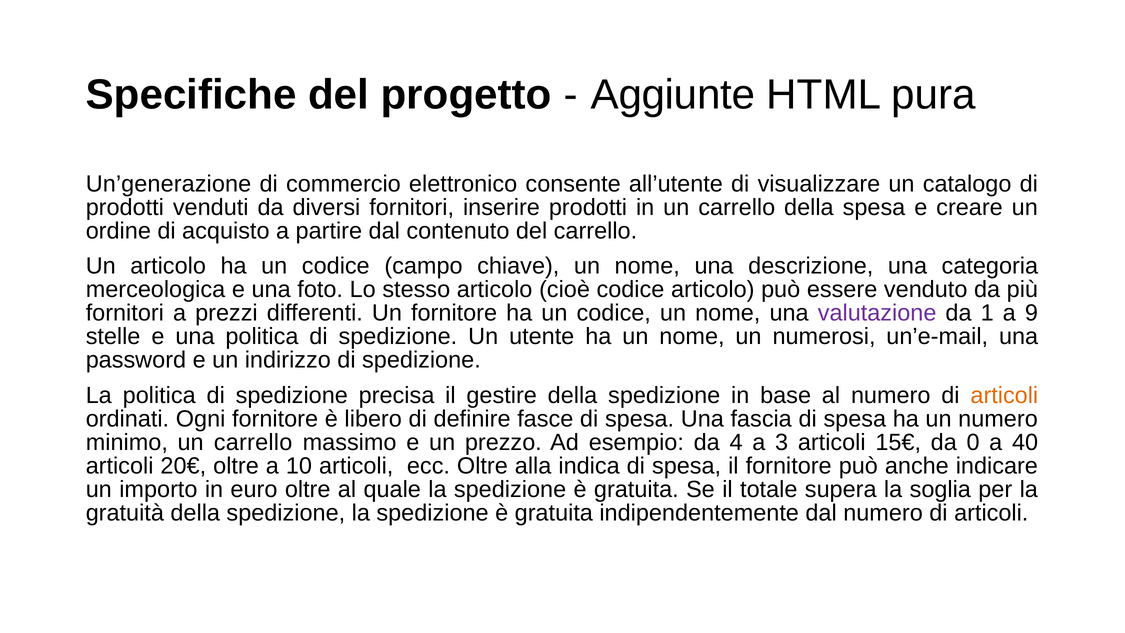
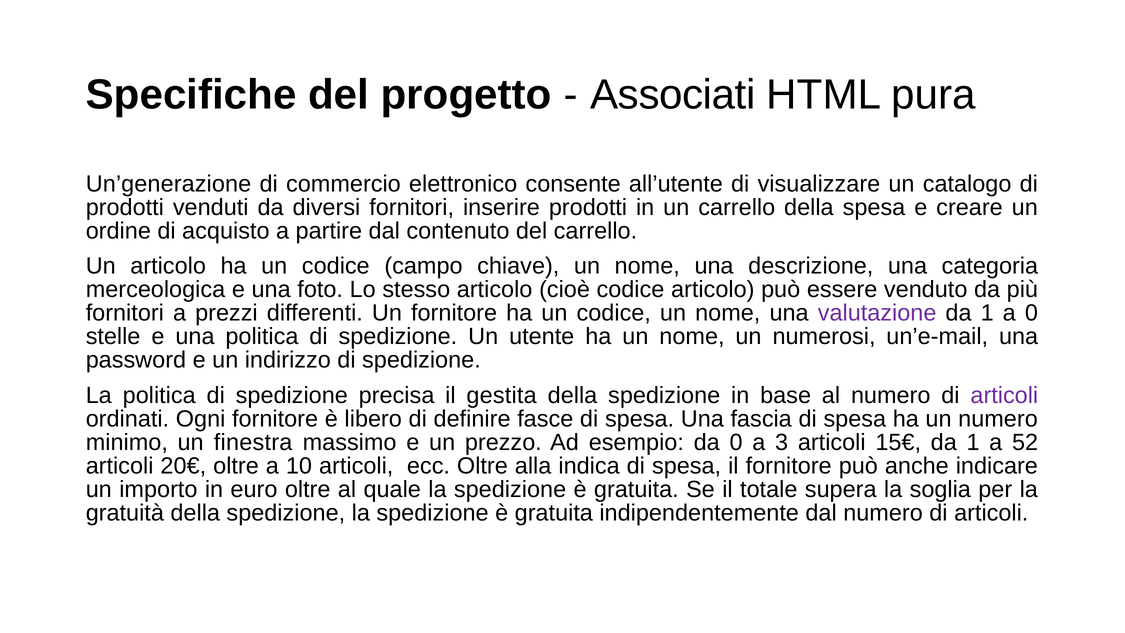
Aggiunte: Aggiunte -> Associati (673, 95)
a 9: 9 -> 0 (1031, 313)
gestire: gestire -> gestita (502, 395)
articoli colour: orange -> purple (1004, 395)
minimo un carrello: carrello -> finestra (253, 442)
da 4: 4 -> 0 (736, 442)
15€ da 0: 0 -> 1 (973, 442)
40: 40 -> 52 (1025, 442)
